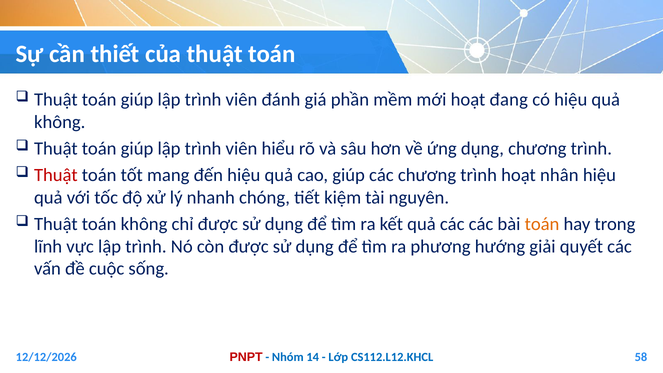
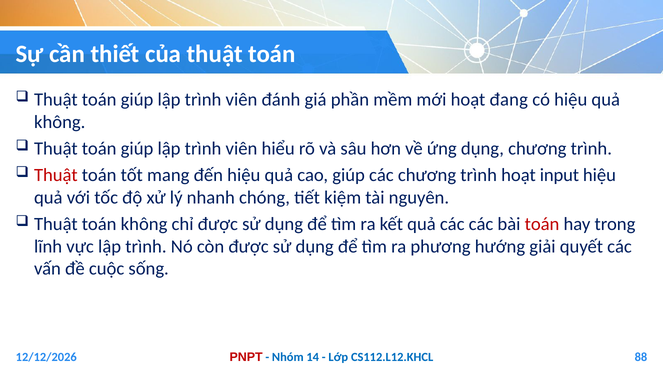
nhân: nhân -> input (559, 175)
toán colour: orange -> red (542, 224)
58: 58 -> 88 (641, 357)
